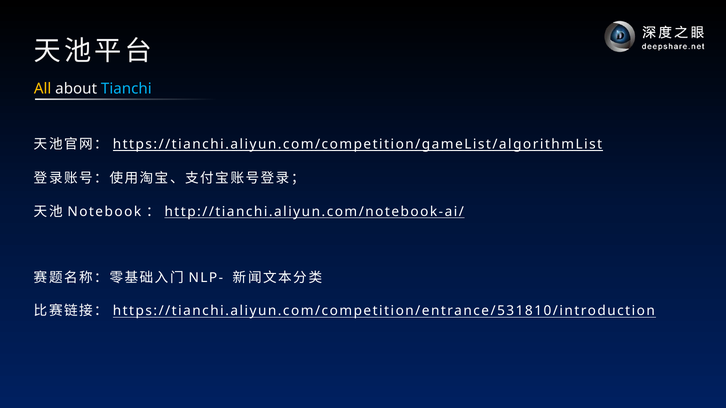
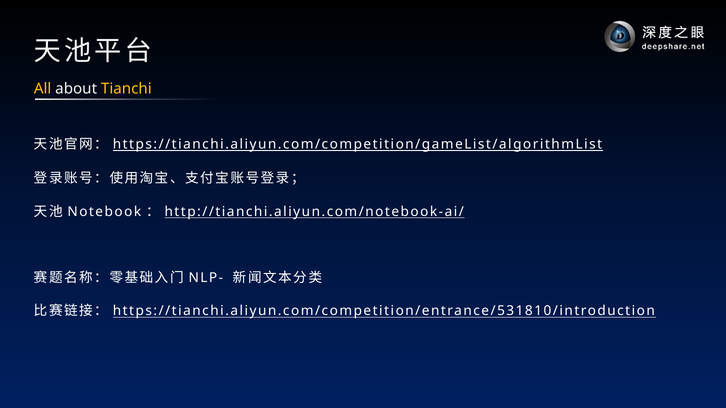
Tianchi colour: light blue -> yellow (126, 89)
